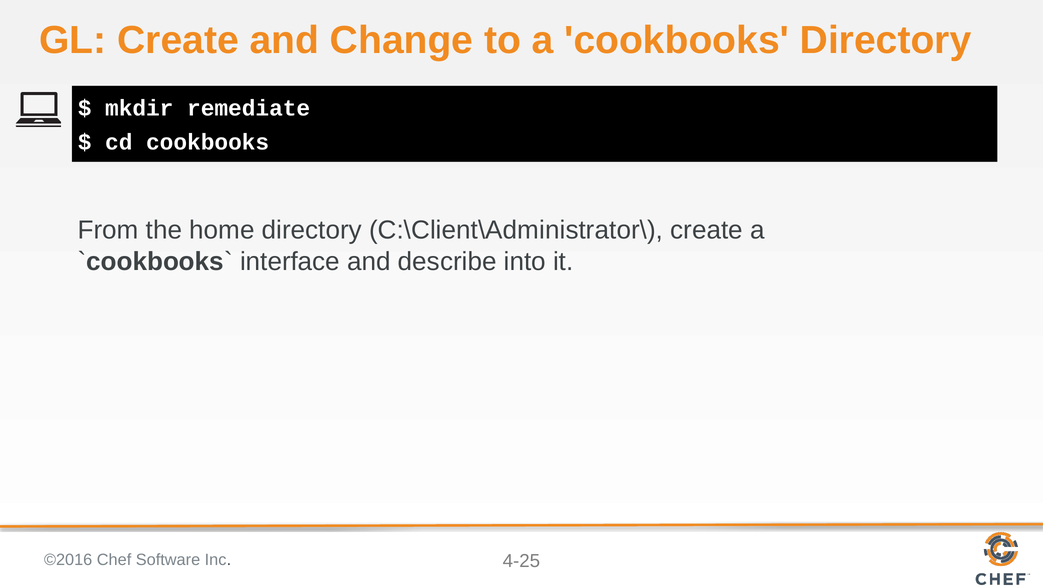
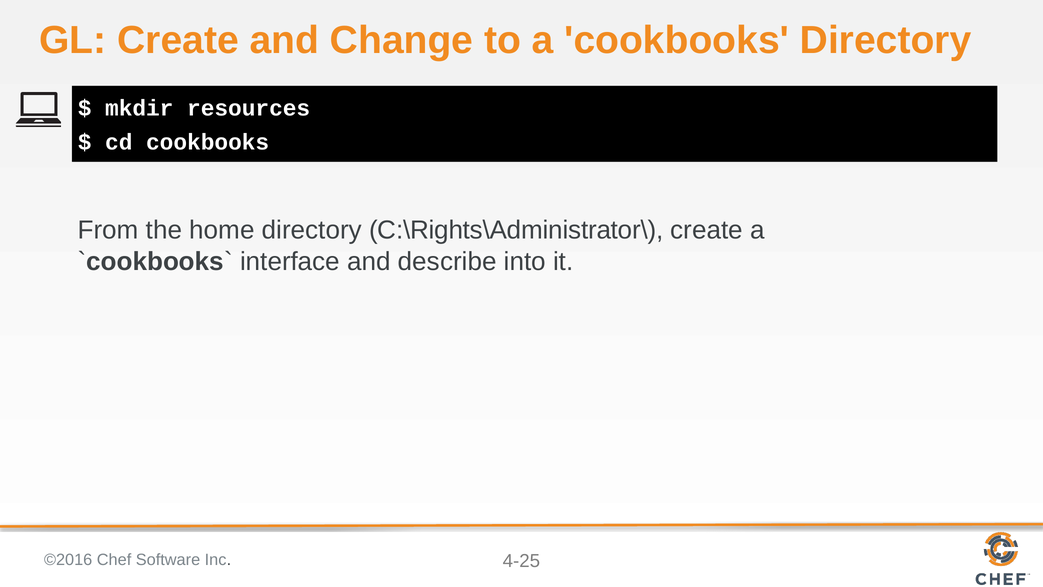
remediate: remediate -> resources (249, 108)
C:\Client\Administrator\: C:\Client\Administrator\ -> C:\Rights\Administrator\ (516, 230)
